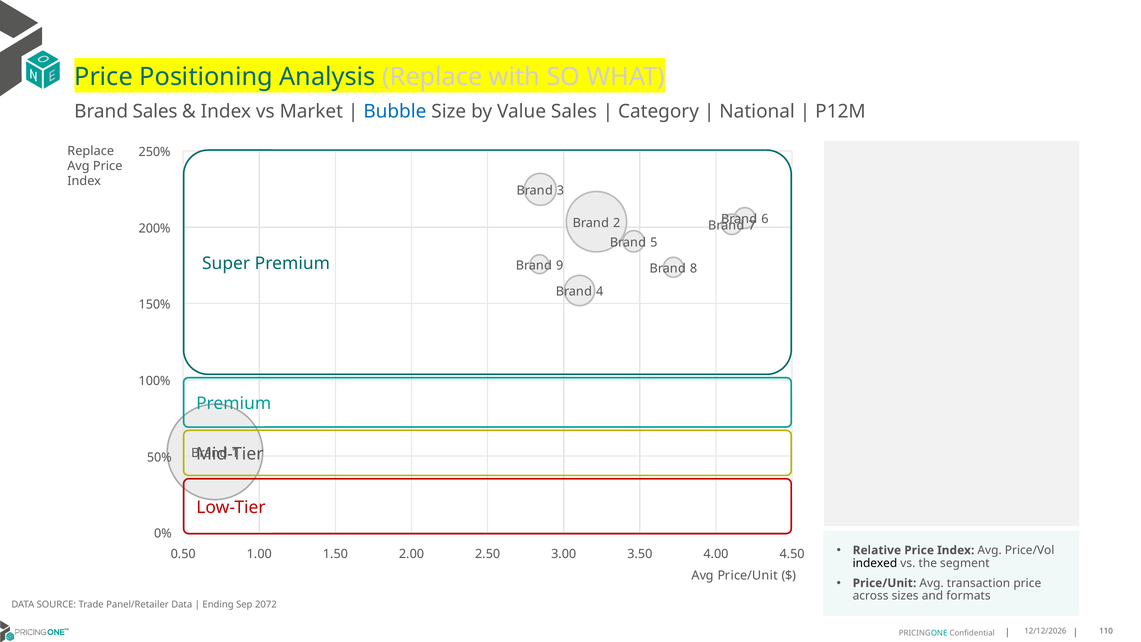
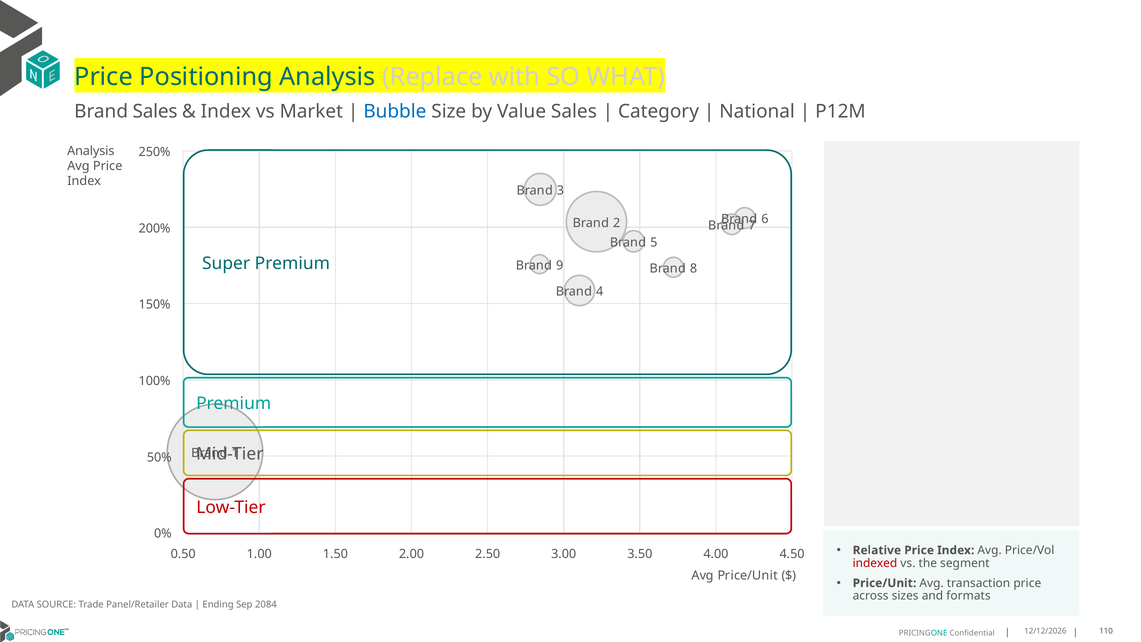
Replace: Replace -> Analysis (91, 151)
indexed colour: black -> red (875, 563)
2072: 2072 -> 2084 (266, 605)
